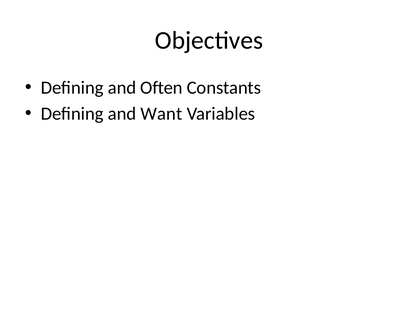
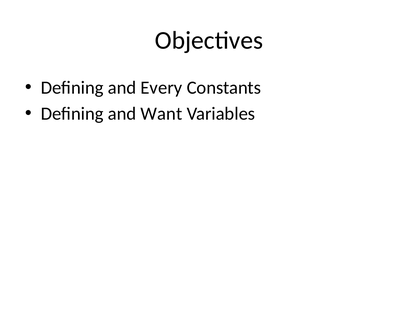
Often: Often -> Every (161, 88)
